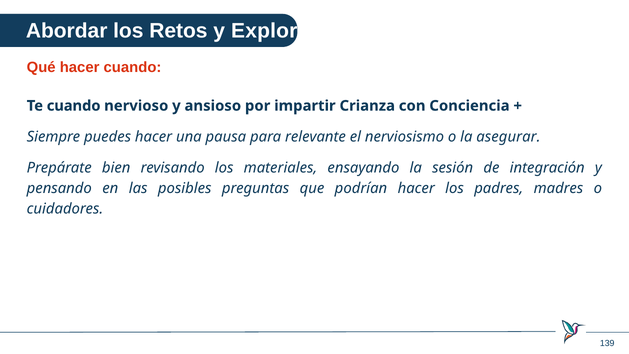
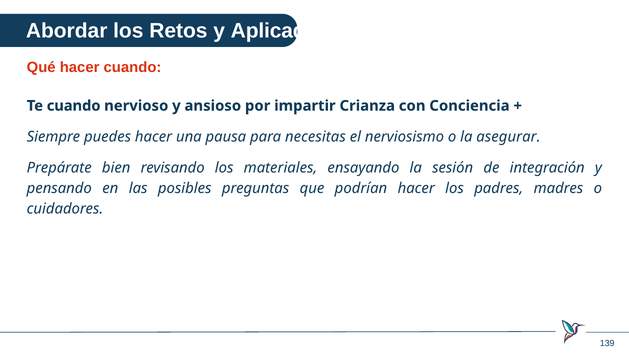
Explorar: Explorar -> Aplicado (275, 31)
relevante: relevante -> necesitas (315, 137)
